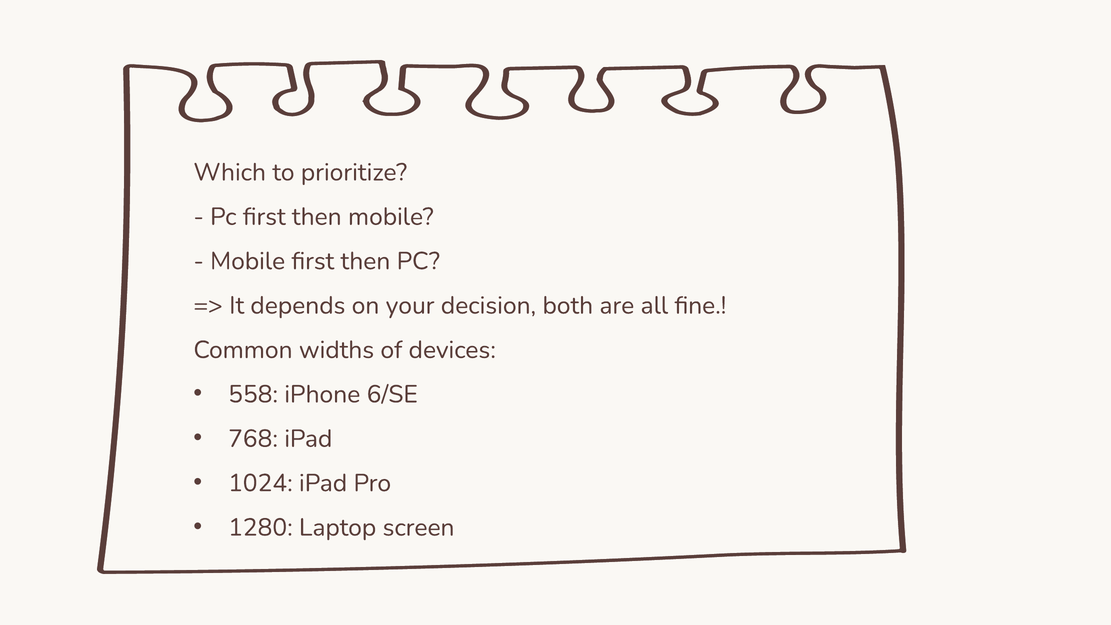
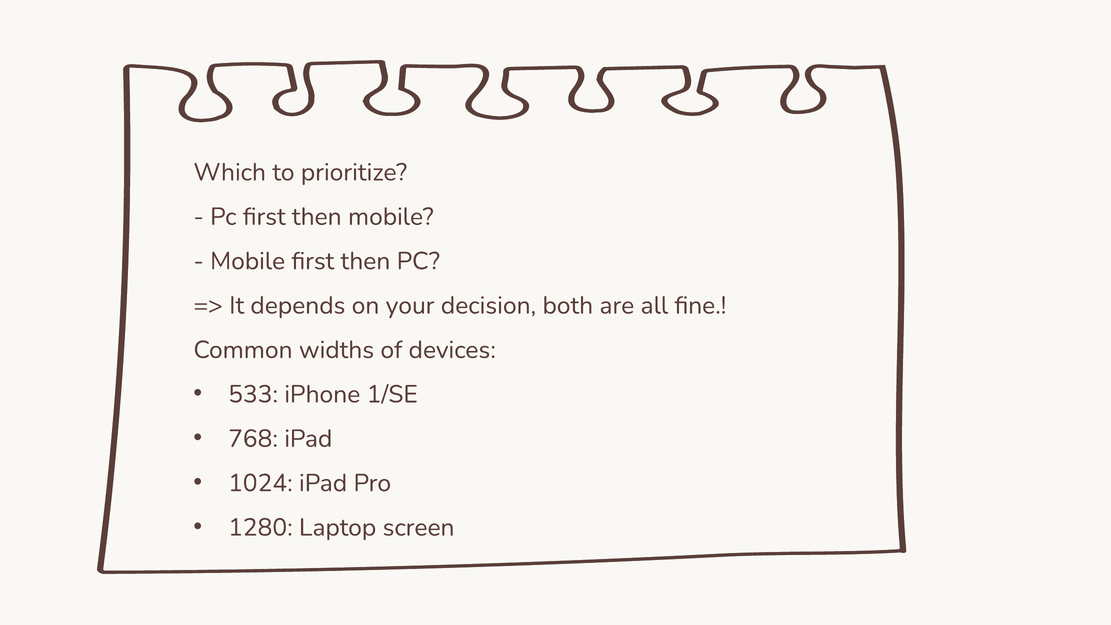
558: 558 -> 533 (253, 394)
6/SE: 6/SE -> 1/SE (392, 394)
